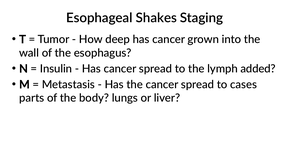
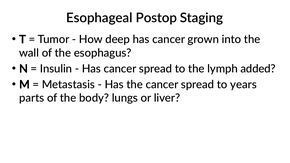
Shakes: Shakes -> Postop (156, 18)
cases: cases -> years (243, 85)
